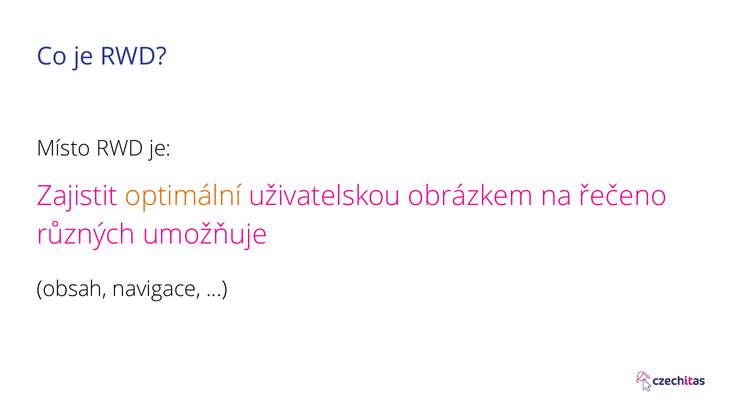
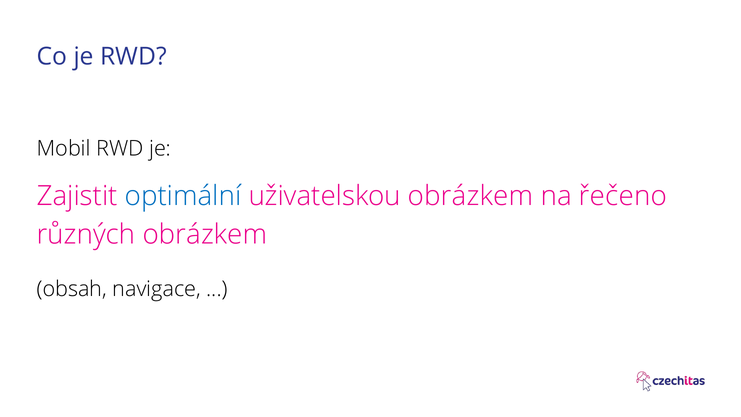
Místo: Místo -> Mobil (64, 149)
optimální colour: orange -> blue (183, 196)
různých umožňuje: umožňuje -> obrázkem (205, 234)
